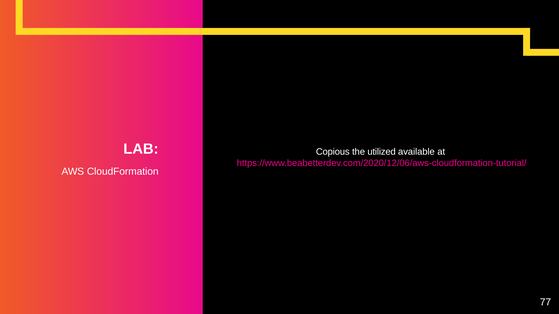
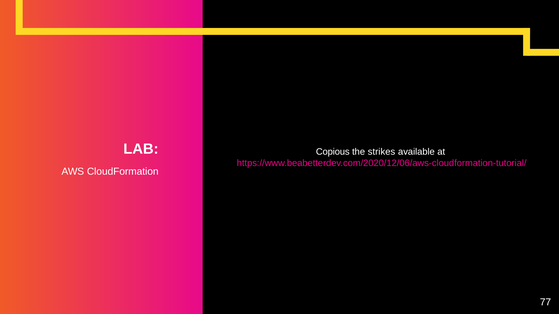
utilized: utilized -> strikes (381, 152)
